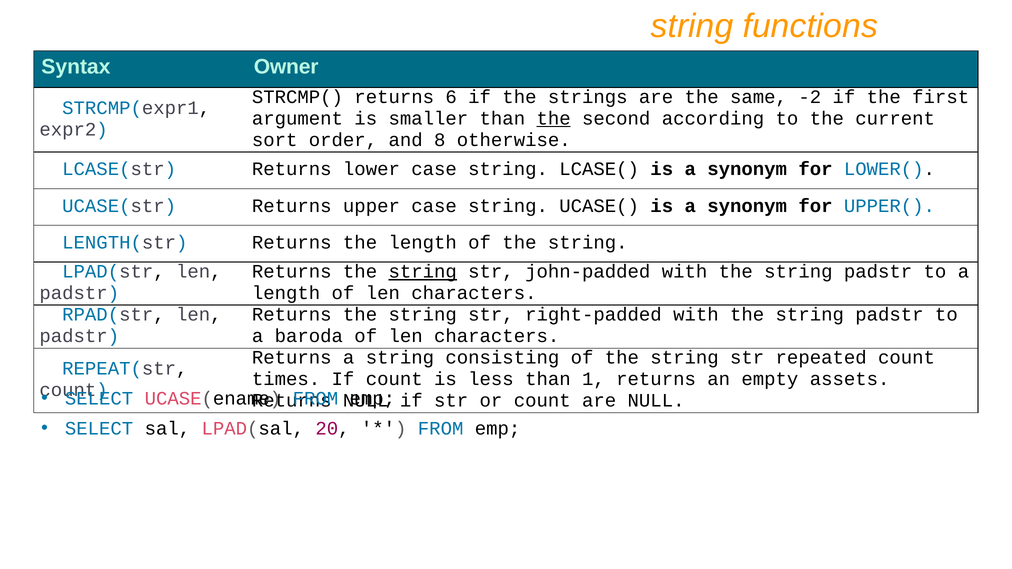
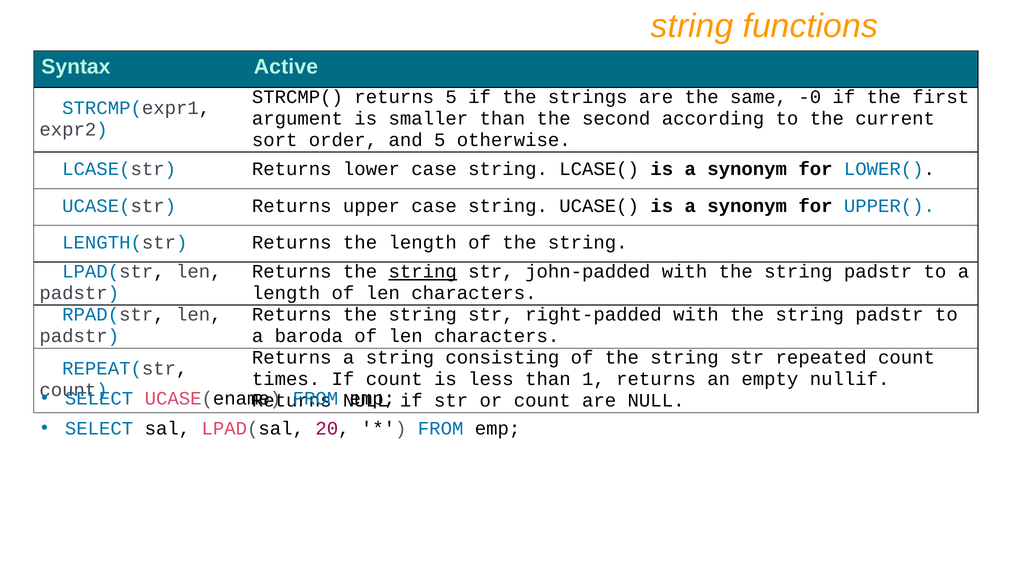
Owner: Owner -> Active (286, 67)
returns 6: 6 -> 5 (451, 97)
-2: -2 -> -0 (810, 97)
the underline: present -> none (554, 119)
and 8: 8 -> 5 (440, 140)
assets: assets -> nullif (850, 379)
